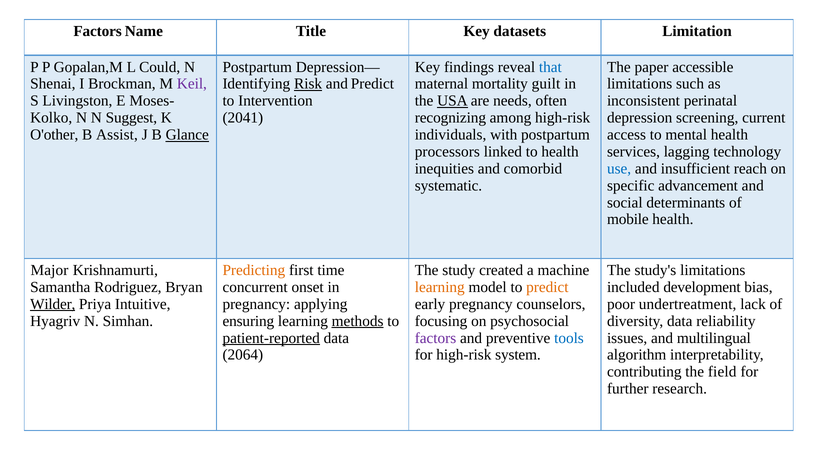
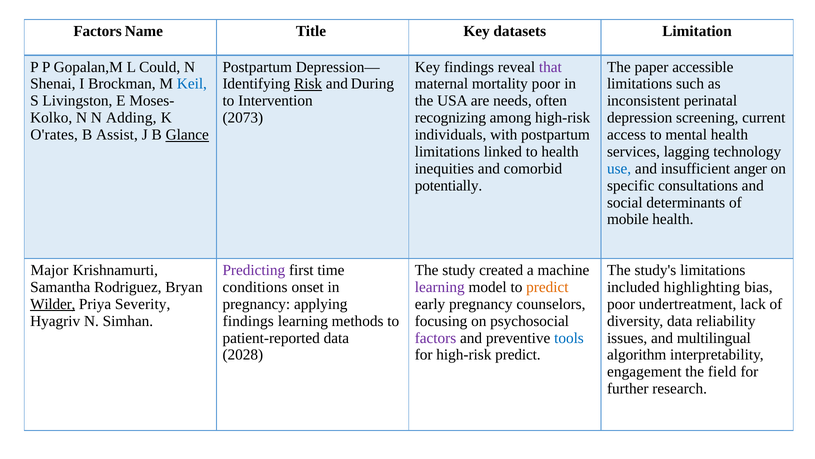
that colour: blue -> purple (550, 67)
Keil colour: purple -> blue (192, 84)
and Predict: Predict -> During (372, 84)
mortality guilt: guilt -> poor (546, 84)
USA underline: present -> none (452, 101)
Suggest: Suggest -> Adding (131, 118)
2041: 2041 -> 2073 (243, 118)
O'other: O'other -> O'rates (54, 135)
processors: processors -> limitations (447, 151)
reach: reach -> anger (750, 168)
systematic: systematic -> potentially (449, 185)
advancement: advancement -> consultations (698, 185)
Predicting colour: orange -> purple (254, 270)
concurrent: concurrent -> conditions (255, 287)
learning colour: orange -> purple (440, 287)
development: development -> highlighting (702, 287)
Intuitive: Intuitive -> Severity (143, 304)
ensuring: ensuring -> findings (248, 321)
methods underline: present -> none (358, 321)
patient-reported underline: present -> none (271, 338)
2064: 2064 -> 2028 (243, 354)
high-risk system: system -> predict (518, 354)
contributing: contributing -> engagement (644, 371)
